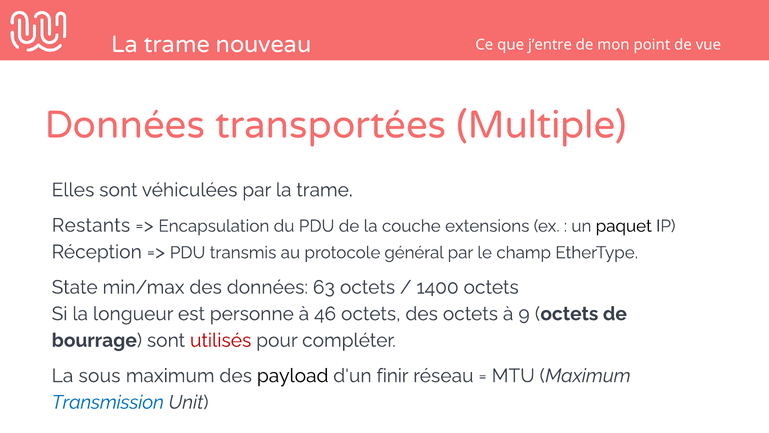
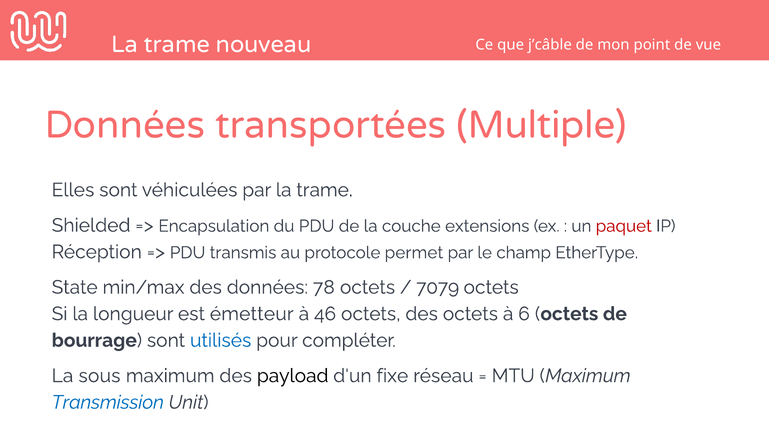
j’entre: j’entre -> j’câble (550, 45)
Restants: Restants -> Shielded (91, 225)
paquet colour: black -> red (624, 226)
général: général -> permet (414, 252)
63: 63 -> 78 (324, 287)
1400: 1400 -> 7079 (438, 287)
personne: personne -> émetteur (252, 314)
9: 9 -> 6 (524, 314)
utilisés colour: red -> blue (221, 340)
finir: finir -> fixe (392, 375)
